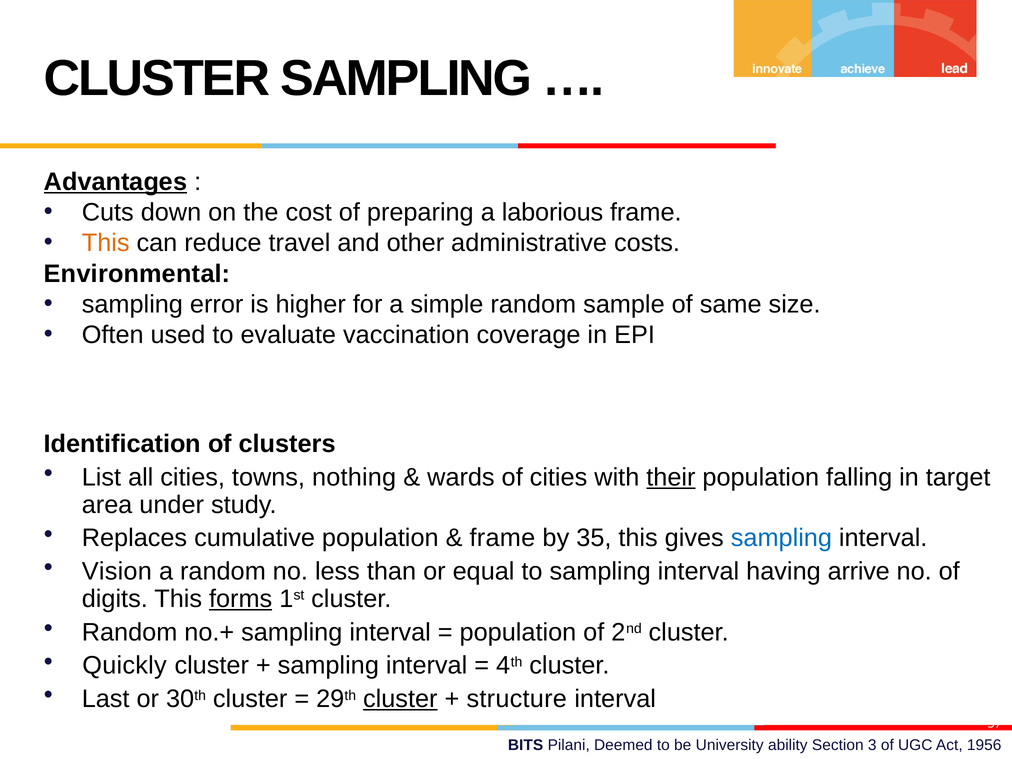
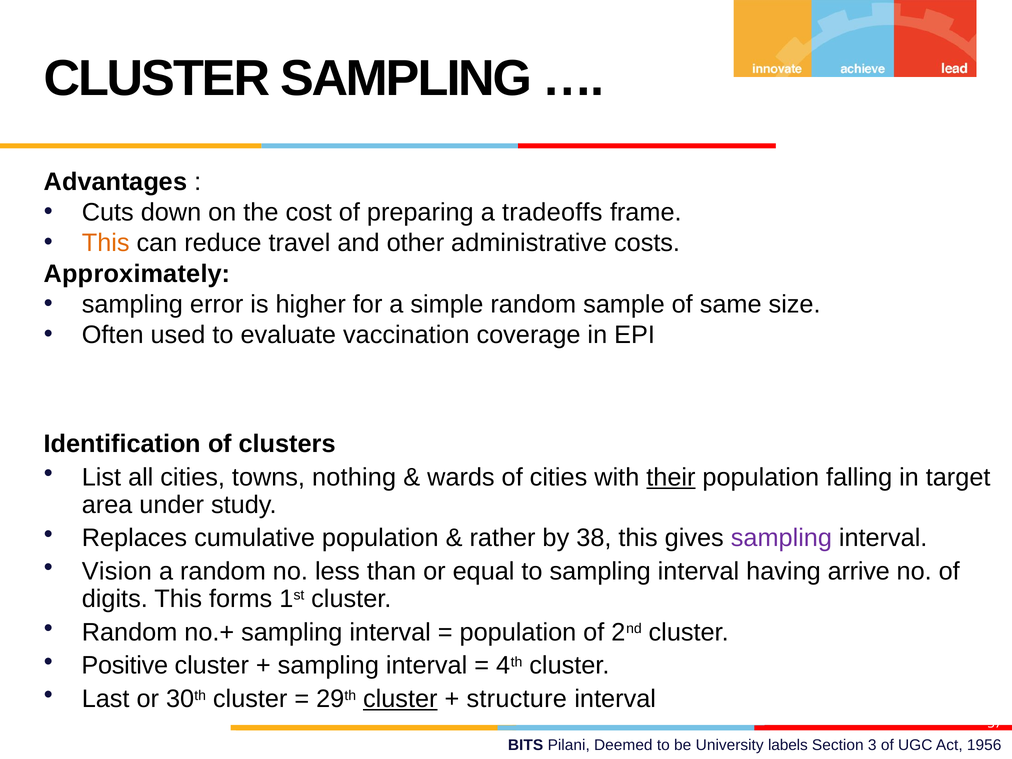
Advantages underline: present -> none (115, 182)
laborious: laborious -> tradeoffs (552, 212)
Environmental: Environmental -> Approximately (137, 274)
frame: frame -> rather (503, 538)
35: 35 -> 38 (594, 538)
sampling colour: blue -> purple (781, 538)
forms underline: present -> none (241, 599)
Quickly: Quickly -> Positive (125, 666)
ability: ability -> labels (788, 745)
